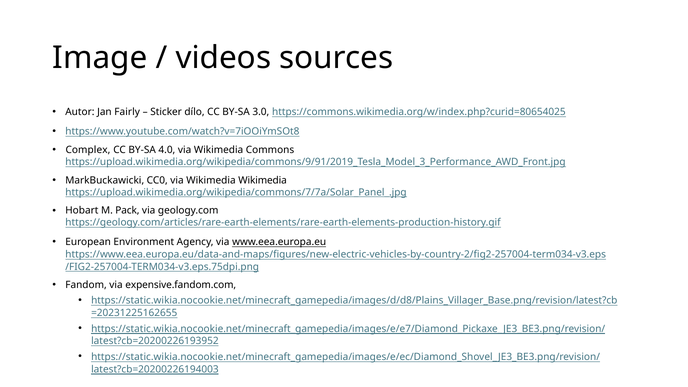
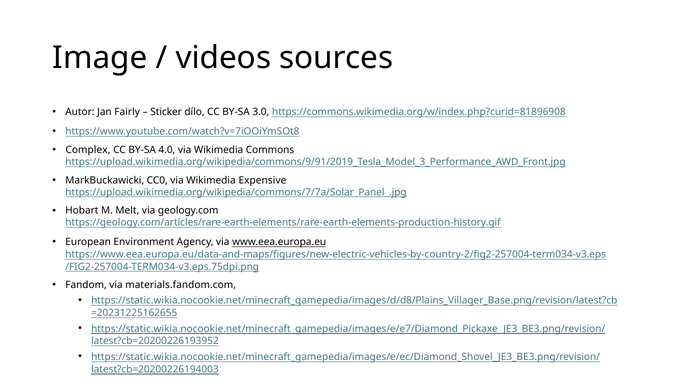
https://commons.wikimedia.org/w/index.php?curid=80654025: https://commons.wikimedia.org/w/index.php?curid=80654025 -> https://commons.wikimedia.org/w/index.php?curid=81896908 (419, 112)
Wikimedia Wikimedia: Wikimedia -> Expensive (262, 180)
Pack: Pack -> Melt (127, 211)
expensive.fandom.com: expensive.fandom.com -> materials.fandom.com (181, 285)
